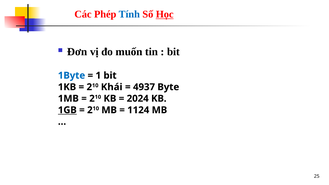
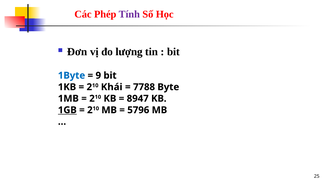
Tính colour: blue -> purple (129, 14)
Học underline: present -> none (165, 14)
muốn: muốn -> lượng (129, 52)
1: 1 -> 9 (98, 76)
4937: 4937 -> 7788 (144, 87)
2024: 2024 -> 8947 (138, 99)
1124: 1124 -> 5796 (138, 110)
